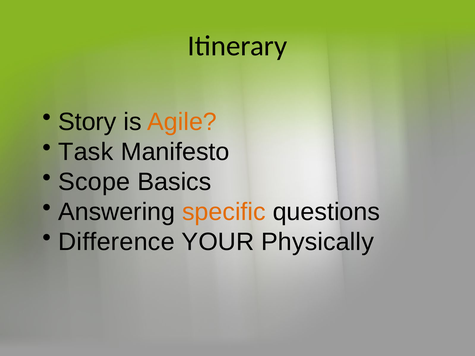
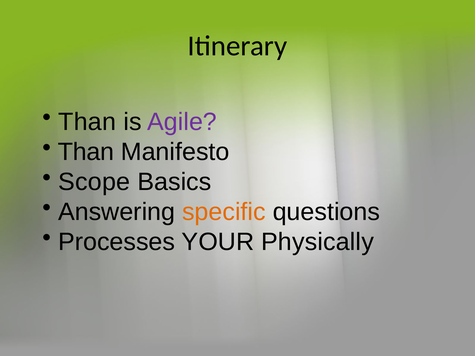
Story: Story -> Than (87, 122)
Agile colour: orange -> purple (182, 122)
Task: Task -> Than (86, 152)
Difference: Difference -> Processes (117, 242)
